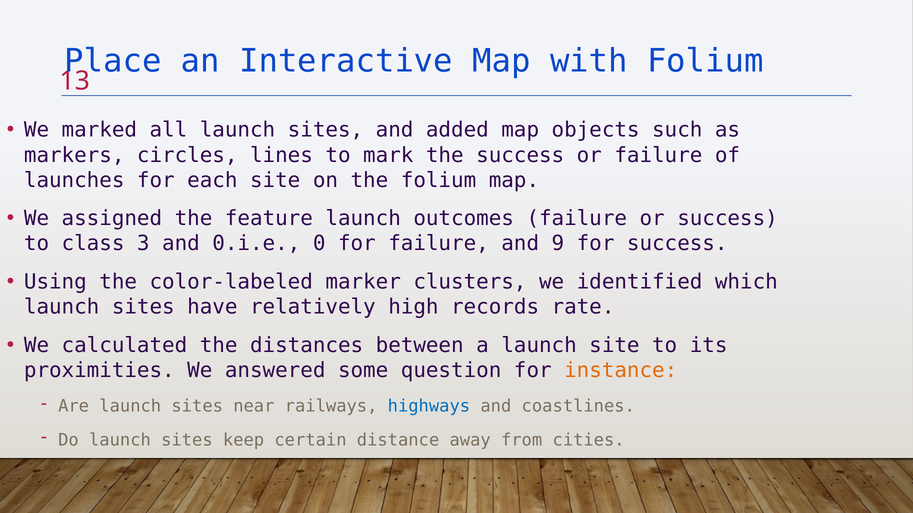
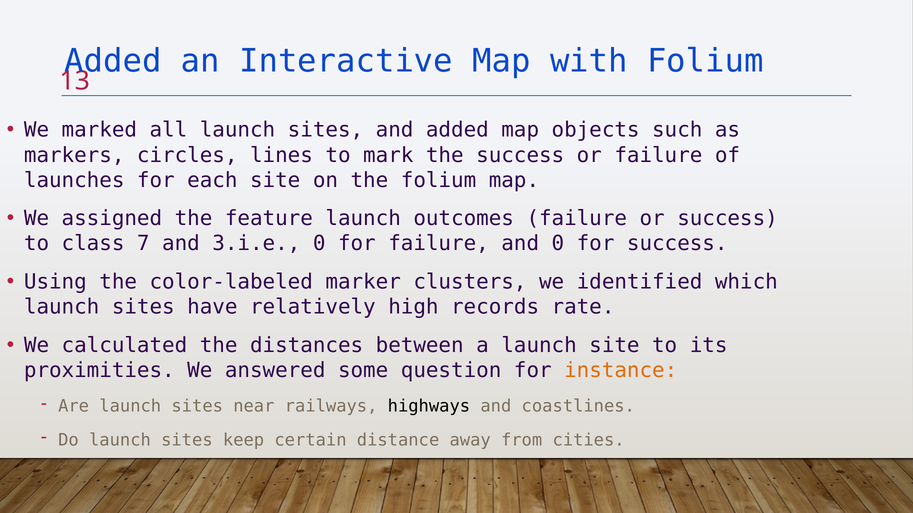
Place: Place -> Added (113, 61)
3: 3 -> 7 (143, 244)
0.i.e: 0.i.e -> 3.i.e (256, 244)
and 9: 9 -> 0 (558, 244)
highways colour: blue -> black (429, 407)
